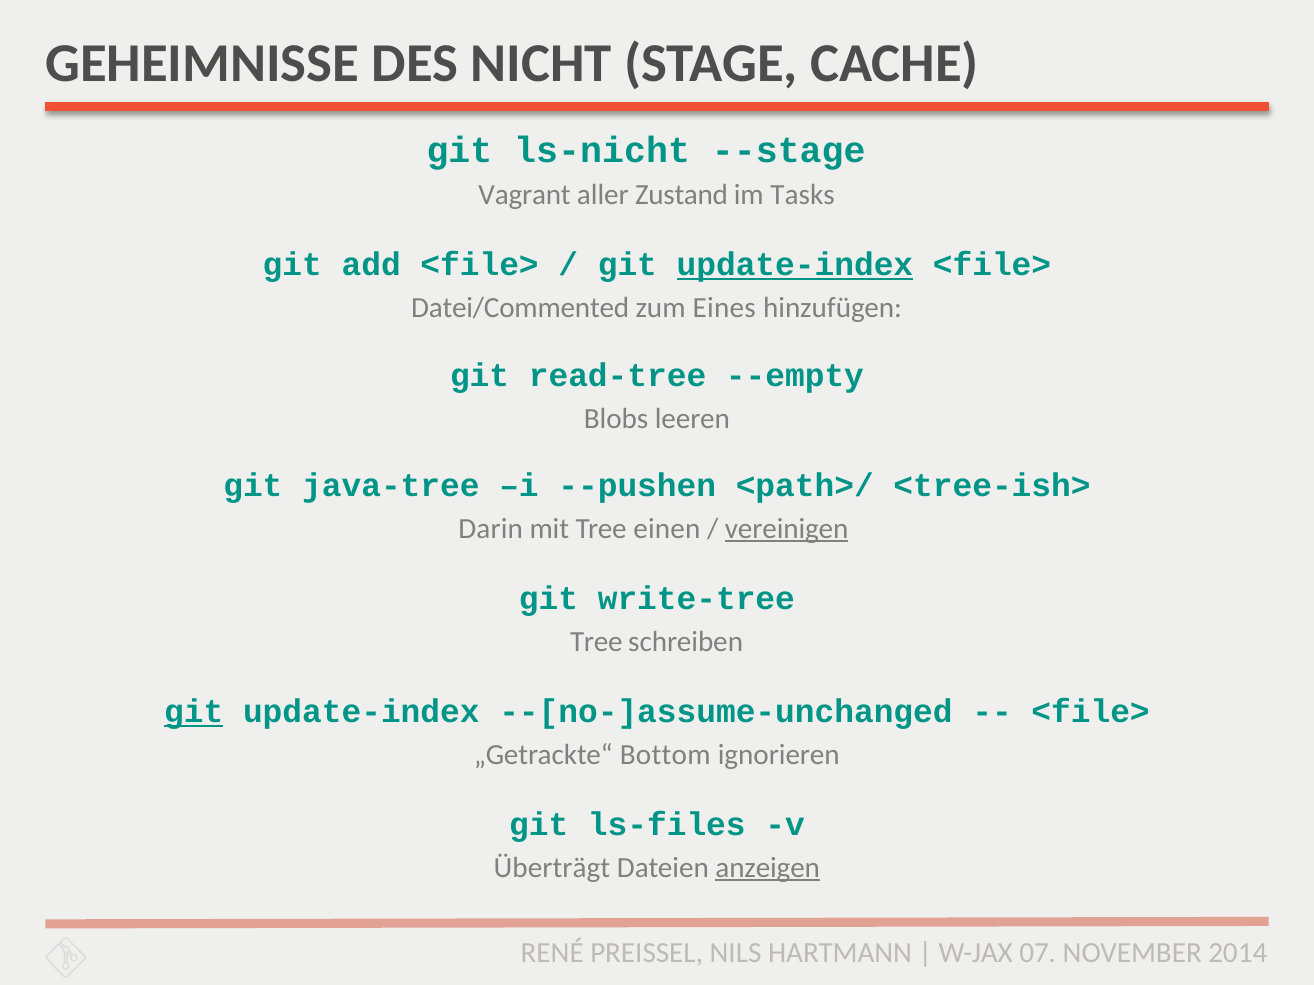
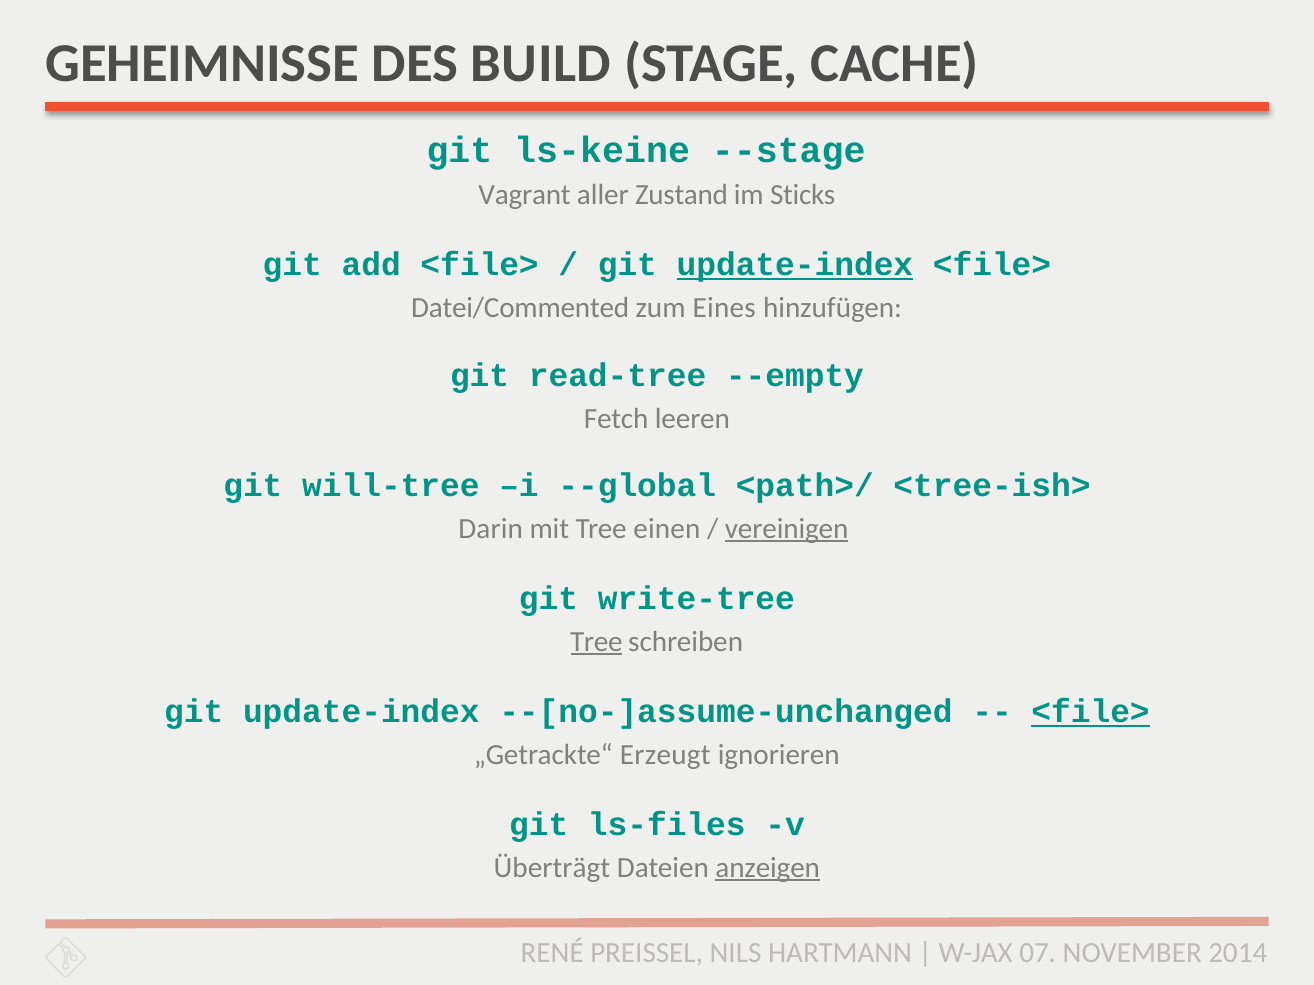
NICHT: NICHT -> BUILD (541, 63)
ls-nicht: ls-nicht -> ls-keine (602, 150)
Tasks: Tasks -> Sticks (803, 195)
Blobs: Blobs -> Fetch (616, 419)
java-tree: java-tree -> will-tree (391, 486)
--pushen: --pushen -> --global (637, 486)
Tree underline: none -> present (596, 642)
git underline: present -> none (194, 712)
<file> underline: none -> present (1091, 712)
Bottom: Bottom -> Erzeugt (665, 755)
